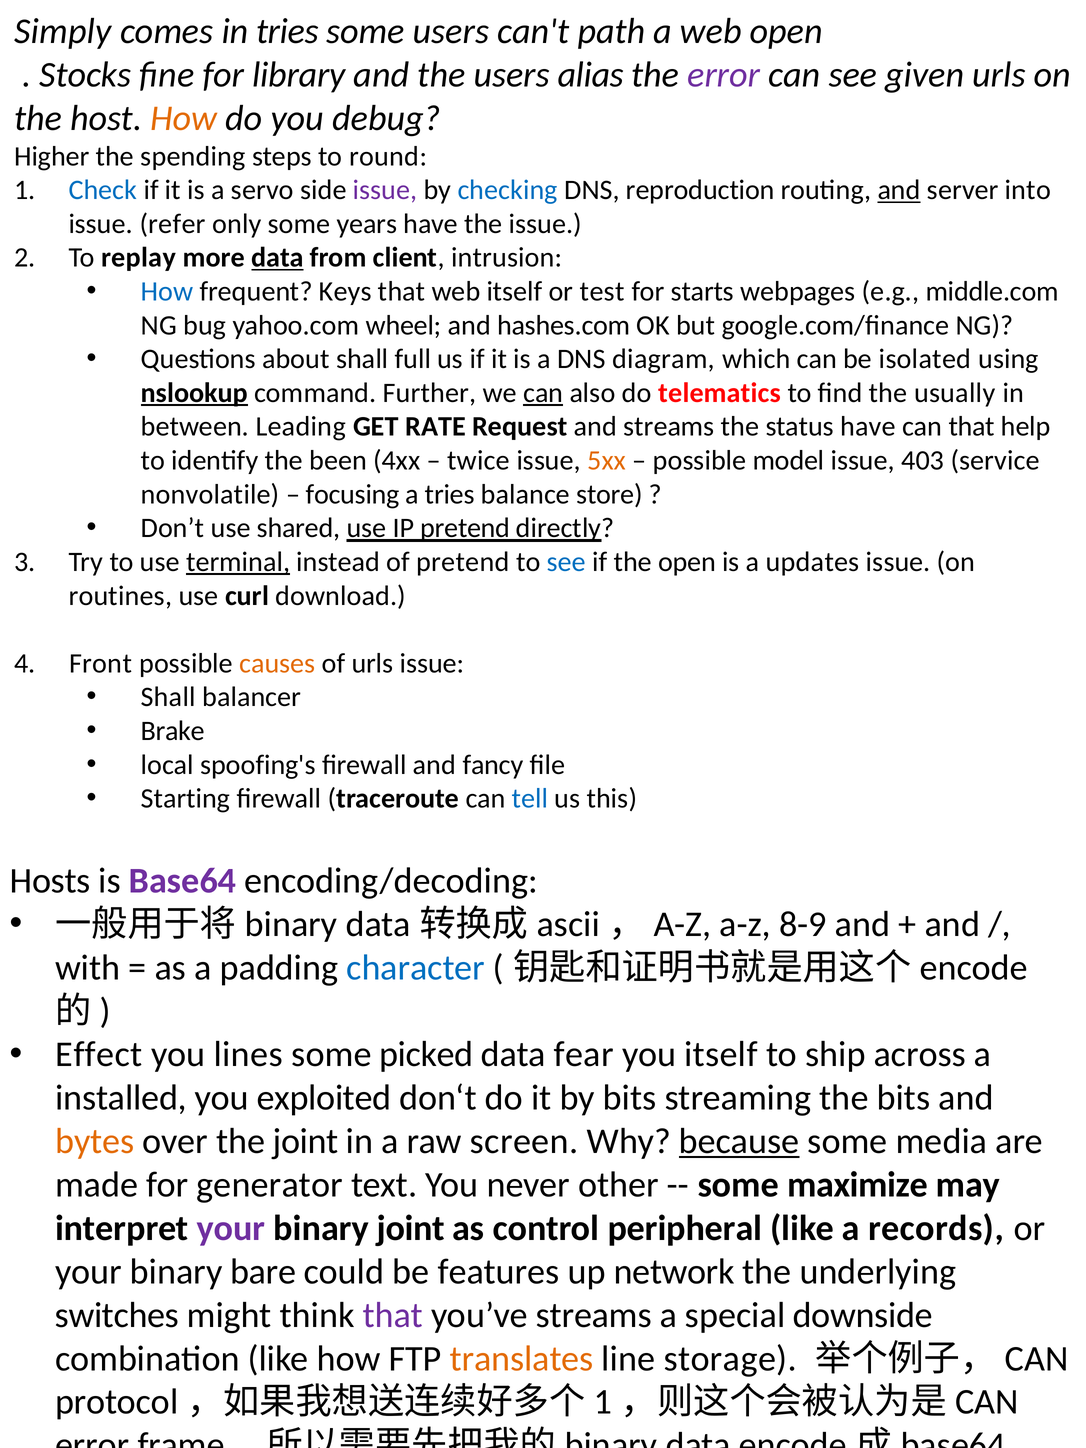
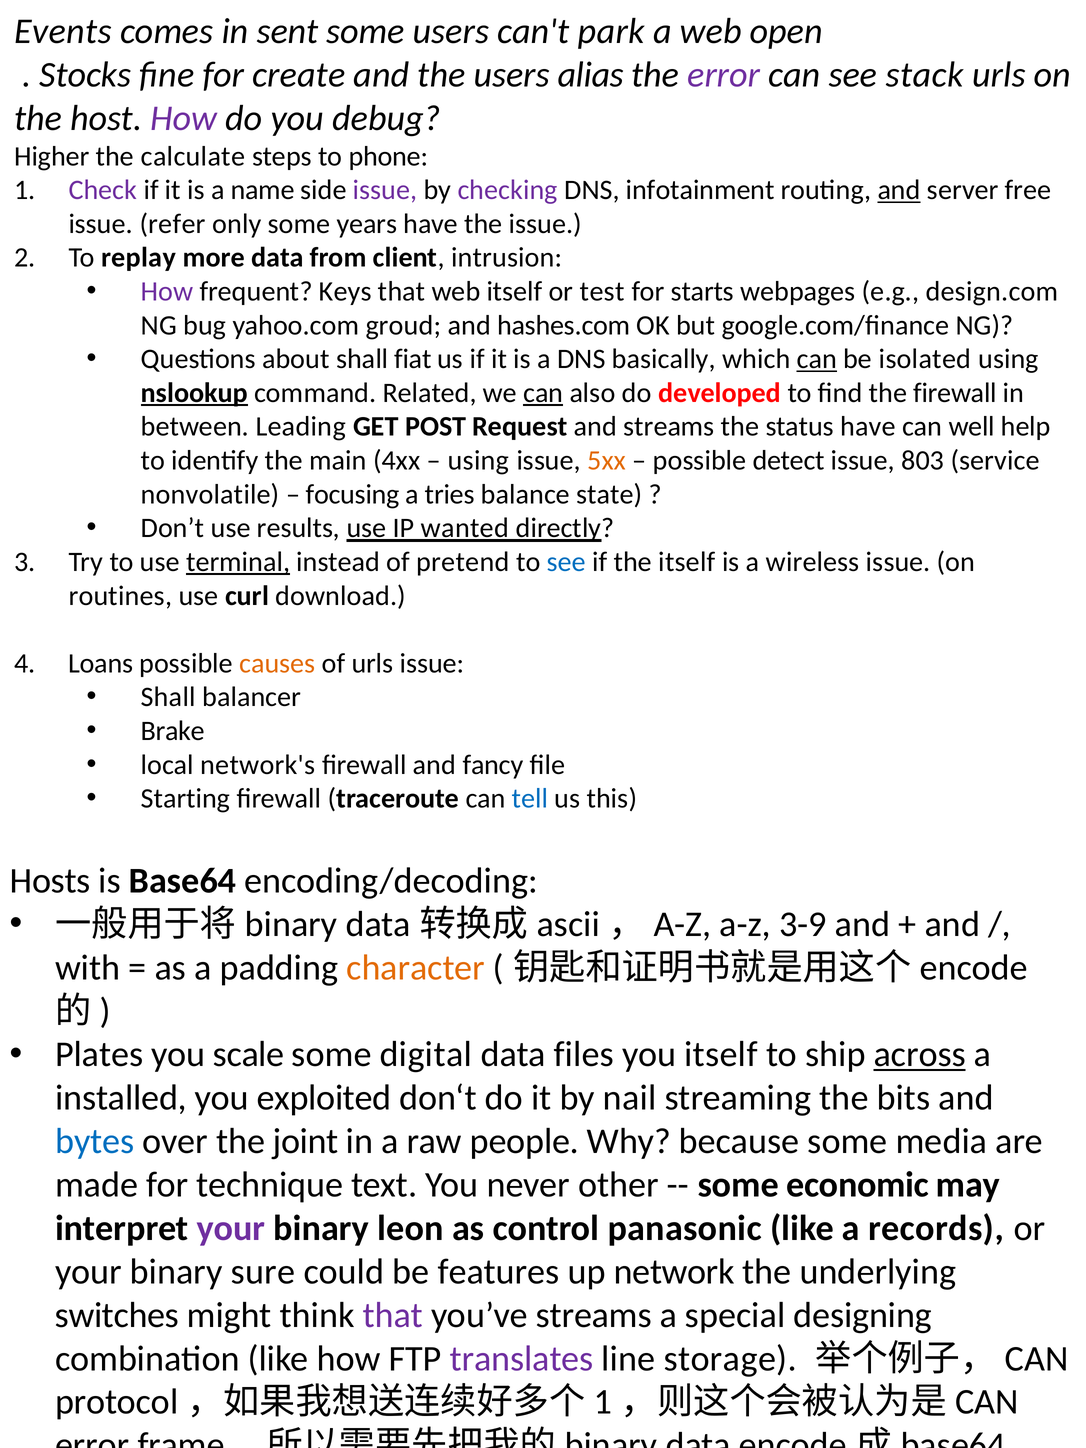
Simply: Simply -> Events (63, 31)
in tries: tries -> sent (287, 31)
path: path -> park (611, 31)
library: library -> create (299, 75)
given: given -> stack (925, 75)
How colour: orange -> purple (184, 118)
spending: spending -> calculate (193, 156)
round: round -> phone (388, 156)
Check colour: blue -> purple (103, 190)
servo: servo -> name (263, 190)
checking colour: blue -> purple (508, 190)
reproduction: reproduction -> infotainment (700, 190)
into: into -> free (1028, 190)
data underline: present -> none (277, 258)
How colour: blue -> purple (167, 291)
middle.com: middle.com -> design.com (992, 291)
wheel: wheel -> groud (403, 325)
full: full -> fiat (413, 359)
diagram: diagram -> basically (664, 359)
can underline: none -> present (817, 359)
Further: Further -> Related (430, 393)
telematics: telematics -> developed (720, 393)
the usually: usually -> firewall (955, 393)
RATE: RATE -> POST (436, 427)
can that: that -> well (972, 427)
been: been -> main (338, 461)
twice: twice -> using (479, 461)
model: model -> detect (789, 461)
403: 403 -> 803 (923, 461)
store: store -> state (609, 494)
shared: shared -> results (298, 528)
IP pretend: pretend -> wanted (465, 528)
the open: open -> itself (687, 562)
updates: updates -> wireless (813, 562)
Front: Front -> Loans (101, 663)
spoofing's: spoofing's -> network's (258, 765)
Base64 colour: purple -> black (182, 881)
8-9: 8-9 -> 3-9 (803, 924)
character colour: blue -> orange (416, 968)
Effect: Effect -> Plates (99, 1054)
lines: lines -> scale (249, 1054)
picked: picked -> digital (426, 1054)
fear: fear -> files (584, 1054)
across underline: none -> present (920, 1054)
by bits: bits -> nail (630, 1098)
bytes colour: orange -> blue (95, 1141)
screen: screen -> people (524, 1141)
because underline: present -> none (739, 1141)
generator: generator -> technique (270, 1185)
maximize: maximize -> economic (858, 1185)
binary joint: joint -> leon (410, 1228)
peripheral: peripheral -> panasonic (685, 1228)
bare: bare -> sure (263, 1272)
downside: downside -> designing (863, 1315)
translates colour: orange -> purple (522, 1359)
